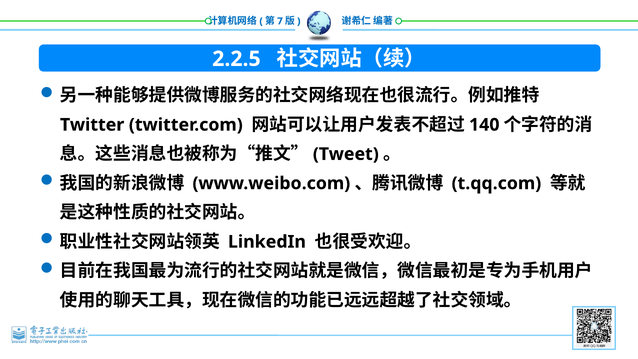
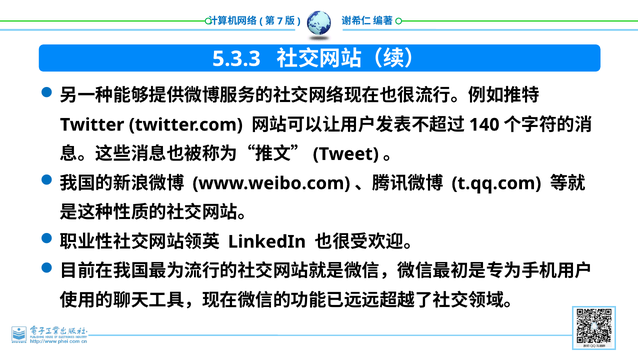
2.2.5: 2.2.5 -> 5.3.3 (236, 59)
